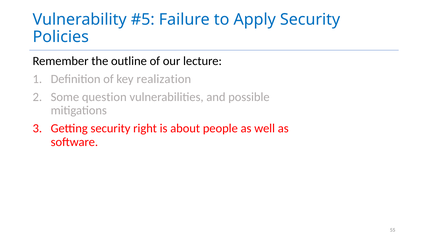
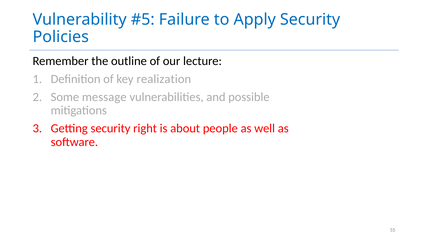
question: question -> message (104, 97)
